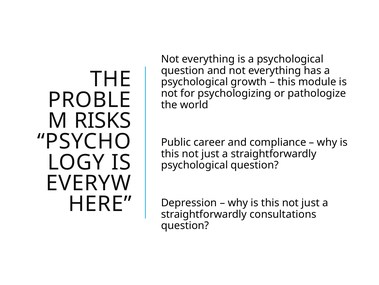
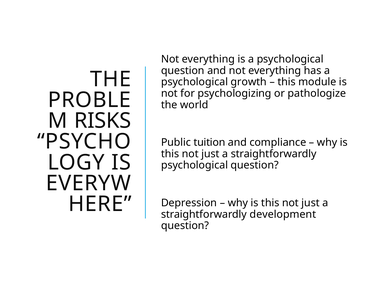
career: career -> tuition (209, 142)
consultations: consultations -> development (283, 214)
